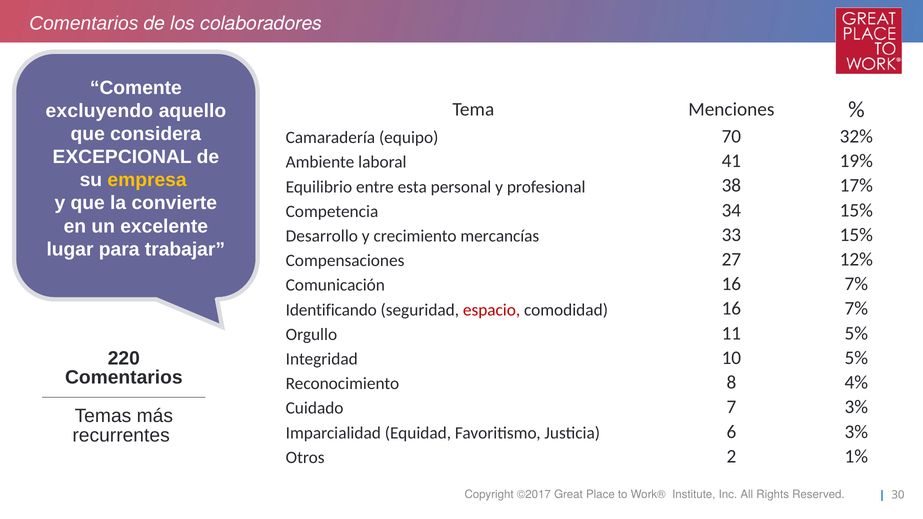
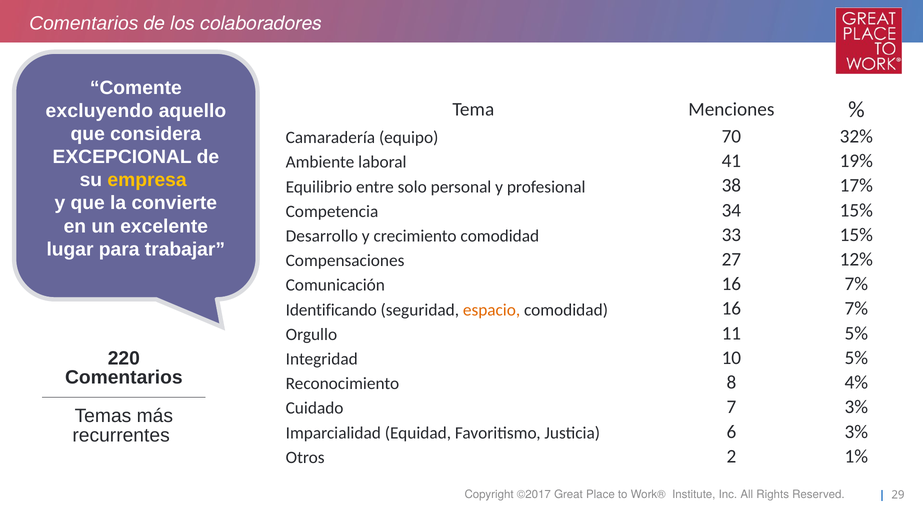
esta: esta -> solo (412, 187)
crecimiento mercancías: mercancías -> comodidad (500, 236)
espacio colour: red -> orange (492, 310)
30: 30 -> 29 (898, 495)
